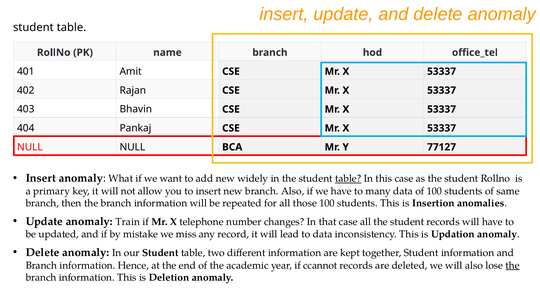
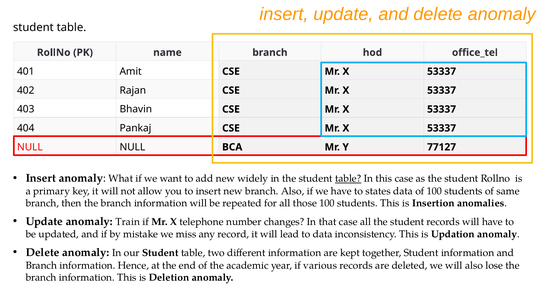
many: many -> states (378, 191)
ccannot: ccannot -> various (320, 265)
the underline: present -> none (513, 265)
